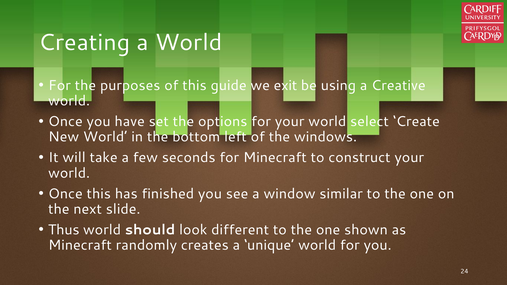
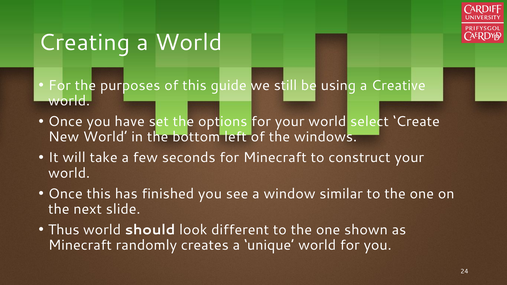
exit: exit -> still (285, 85)
